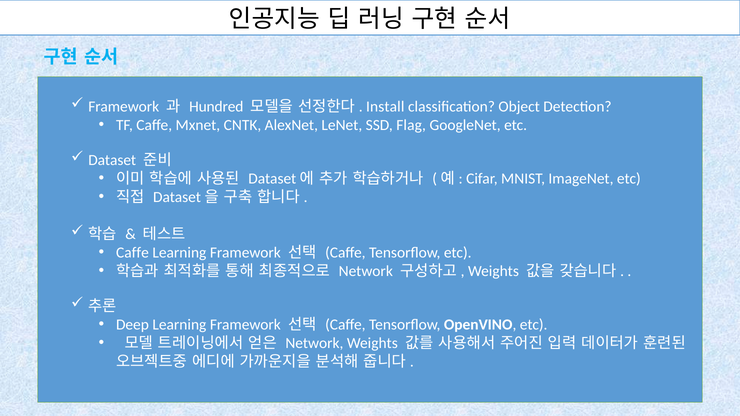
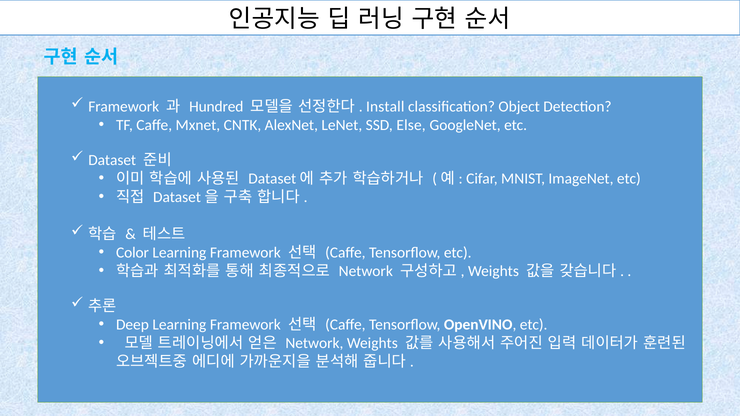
Flag: Flag -> Else (411, 125)
Caffe: Caffe -> Color (132, 253)
